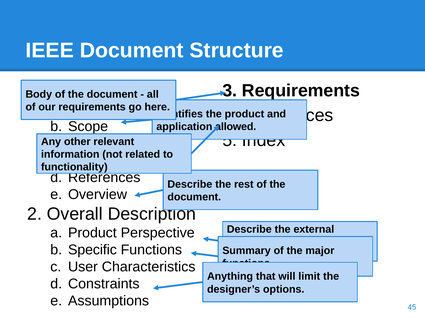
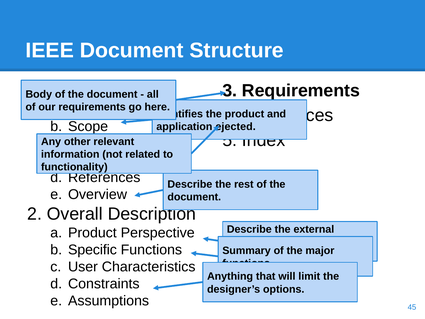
allowed: allowed -> ejected (236, 127)
